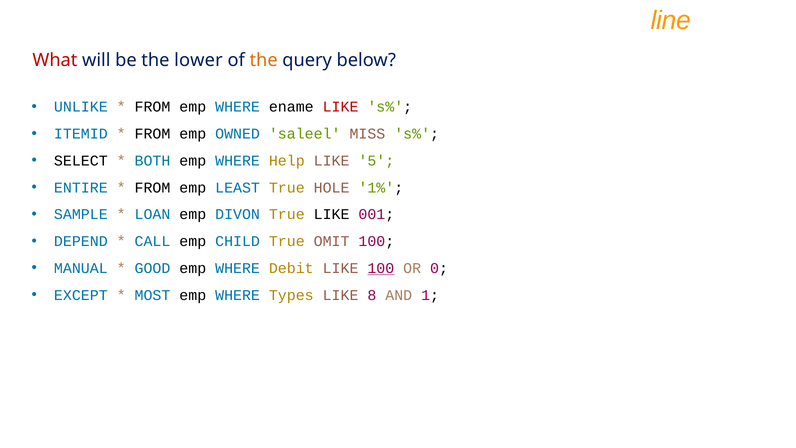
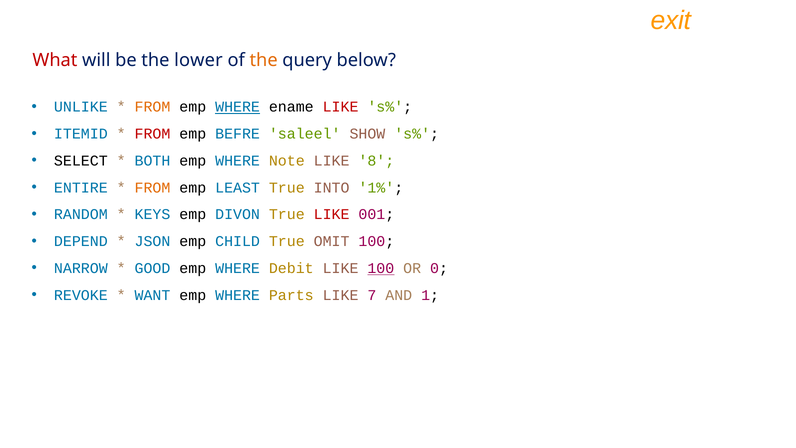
line: line -> exit (671, 21)
FROM colour: black -> orange (152, 107)
WHERE underline: none -> present (238, 107)
FROM colour: black -> red (152, 134)
OWNED: OWNED -> BEFRE (238, 134)
MISS: MISS -> SHOW (367, 134)
Help: Help -> Note (287, 161)
5: 5 -> 8 (376, 161)
FROM colour: black -> orange (152, 188)
HOLE: HOLE -> INTO (332, 188)
SAMPLE: SAMPLE -> RANDOM (81, 214)
LOAN: LOAN -> KEYS (152, 214)
LIKE colour: black -> red (332, 214)
CALL: CALL -> JSON (152, 241)
MANUAL: MANUAL -> NARROW (81, 268)
EXCEPT: EXCEPT -> REVOKE (81, 295)
MOST: MOST -> WANT (152, 295)
Types: Types -> Parts (291, 295)
8: 8 -> 7 (372, 295)
